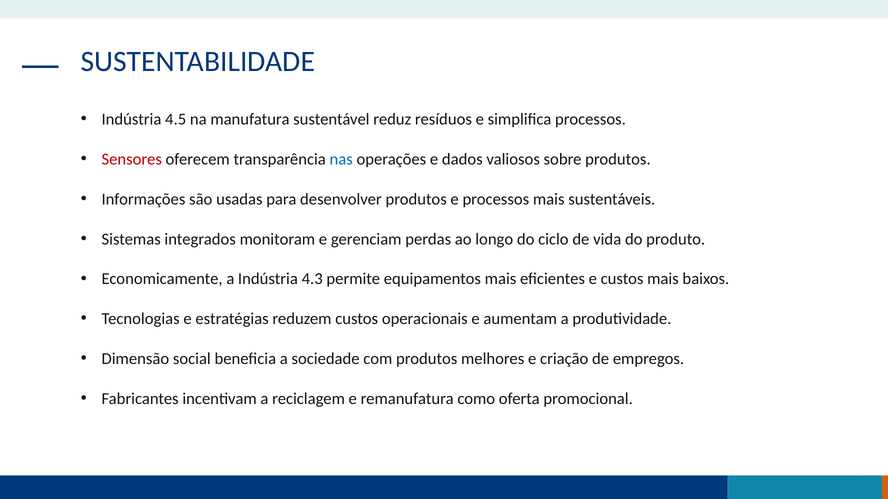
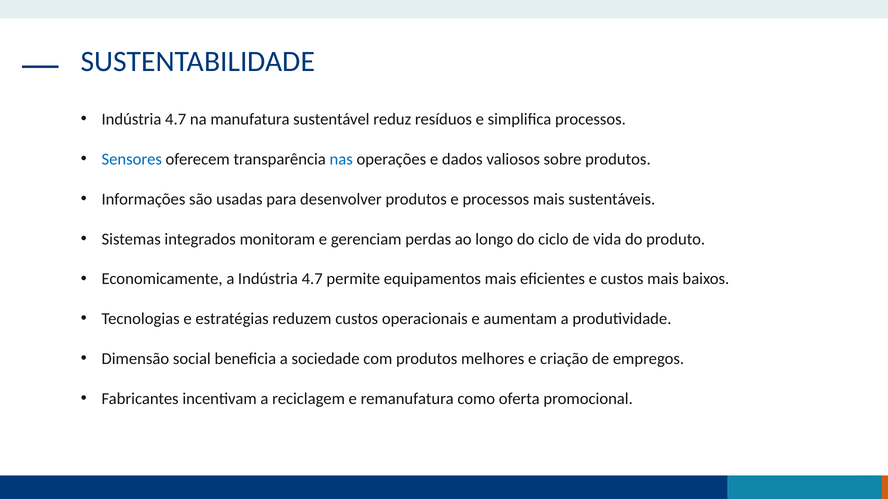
4.5: 4.5 -> 4.7 (176, 119)
Sensores colour: red -> blue (132, 159)
a Indústria 4.3: 4.3 -> 4.7 (312, 279)
